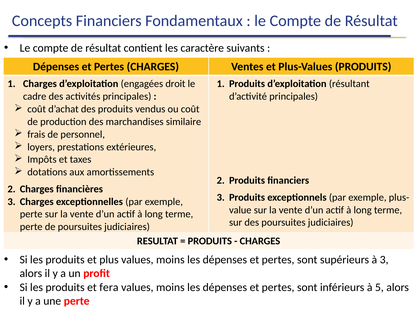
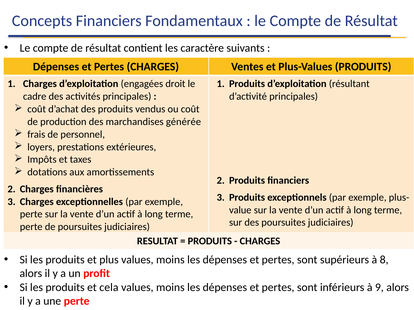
similaire: similaire -> générée (183, 122)
à 3: 3 -> 8 (384, 260)
fera: fera -> cela (109, 288)
5: 5 -> 9 (379, 288)
